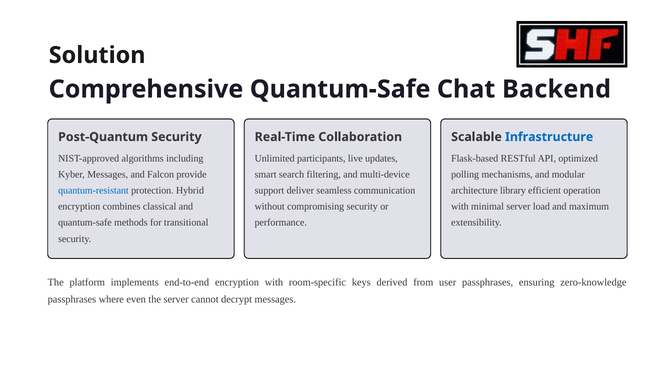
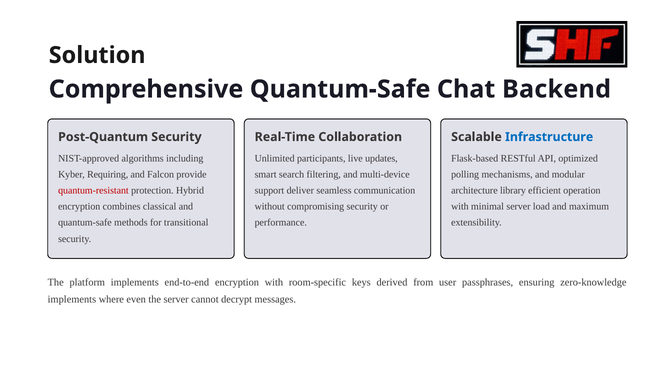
Kyber Messages: Messages -> Requiring (108, 174)
quantum-resistant colour: blue -> red (93, 190)
passphrases: passphrases -> implements (72, 299)
